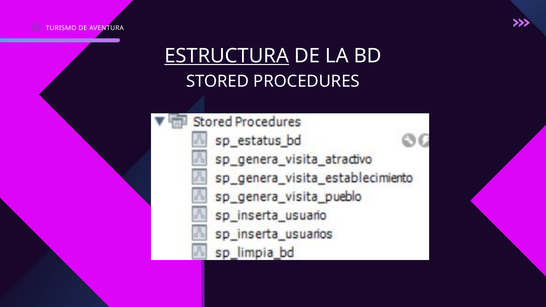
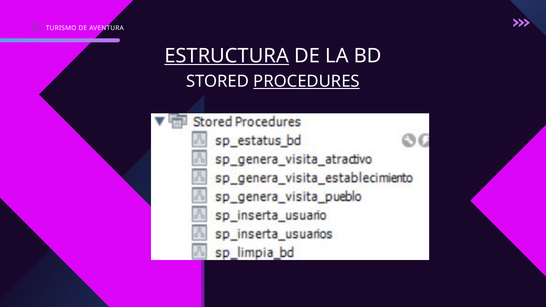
PROCEDURES underline: none -> present (307, 82)
